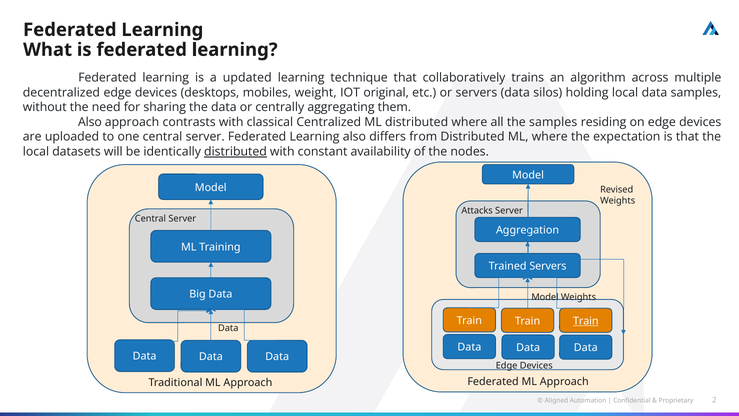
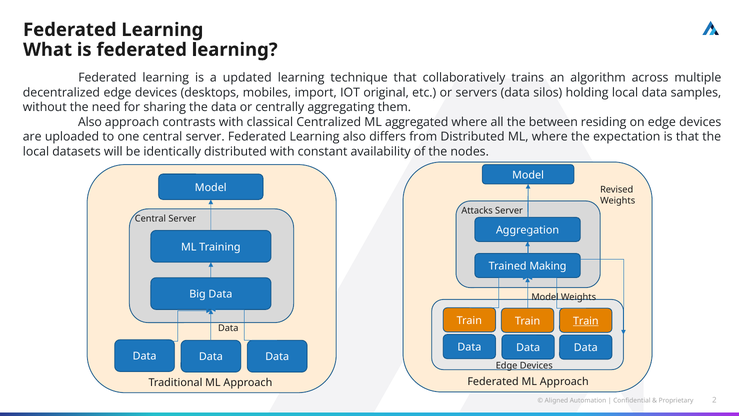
weight: weight -> import (316, 92)
ML distributed: distributed -> aggregated (417, 122)
the samples: samples -> between (553, 122)
distributed underline: present -> none (236, 152)
Trained Servers: Servers -> Making (548, 266)
